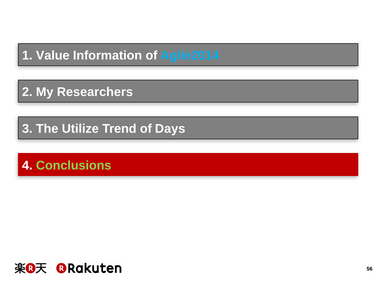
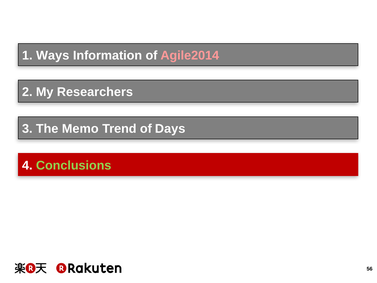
Value: Value -> Ways (53, 55)
Agile2014 colour: light blue -> pink (190, 55)
Utilize: Utilize -> Memo (80, 129)
